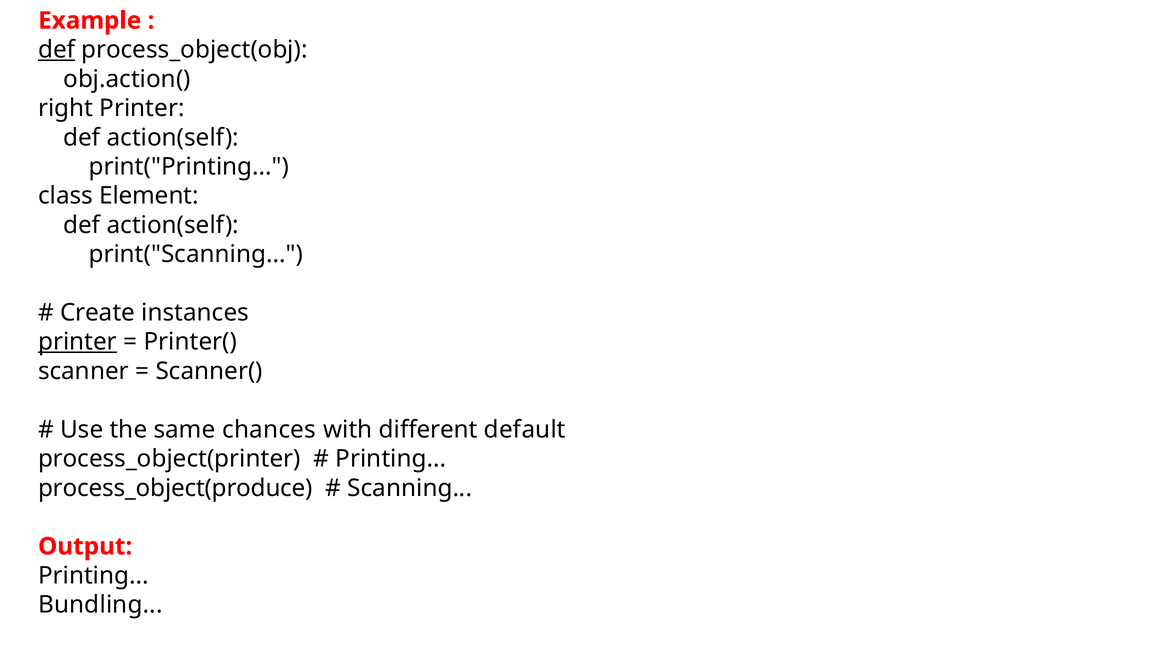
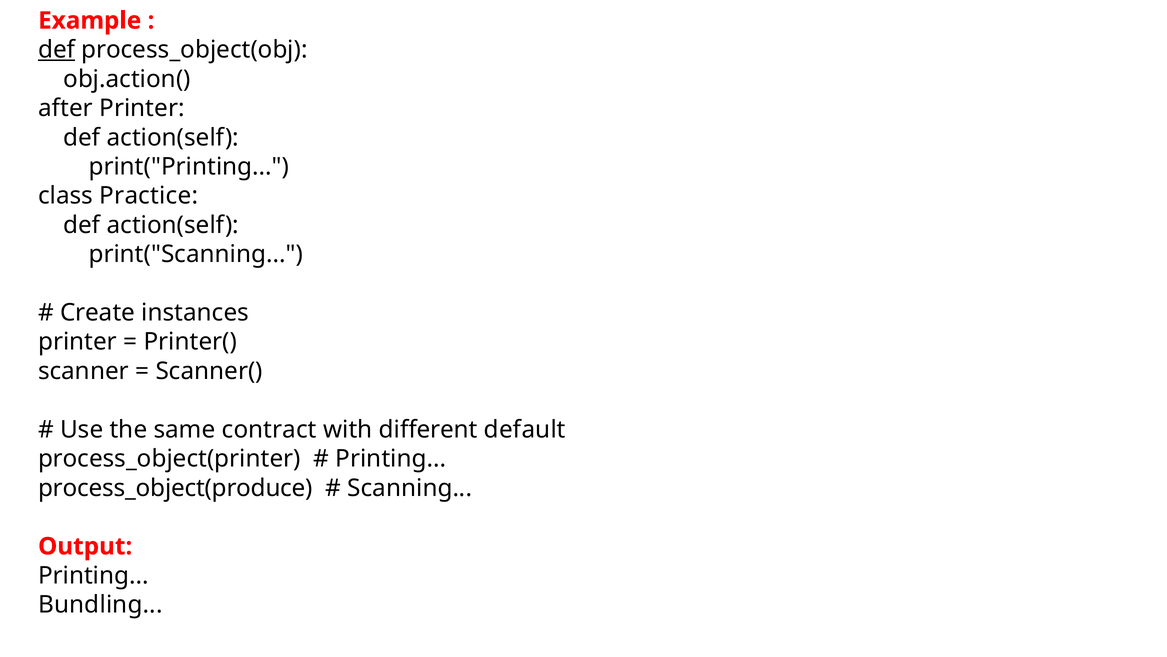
right: right -> after (65, 108)
Element: Element -> Practice (149, 196)
printer underline: present -> none (78, 342)
chances: chances -> contract (269, 429)
